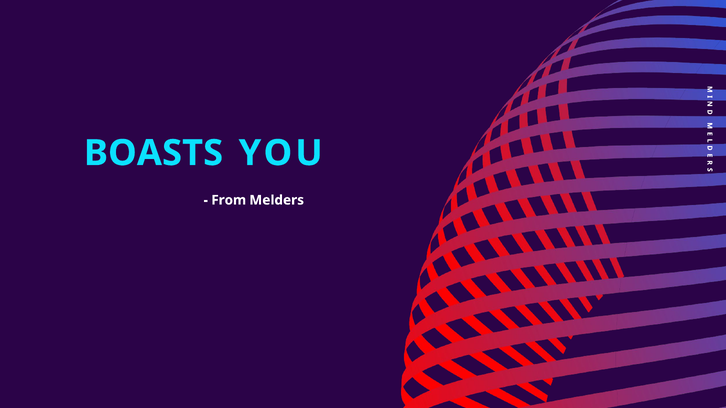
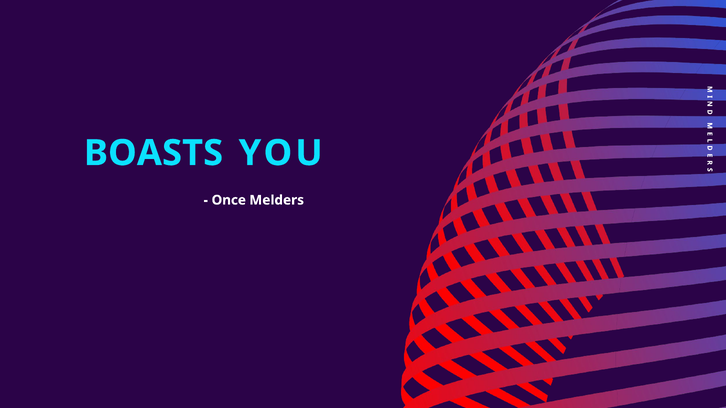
From: From -> Once (229, 200)
